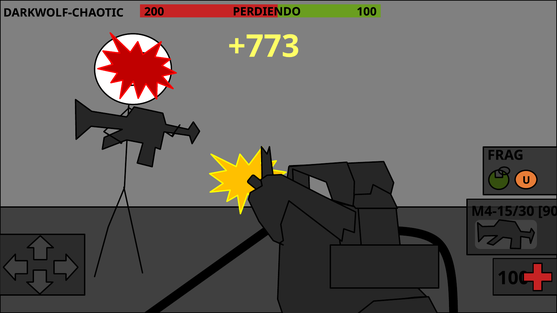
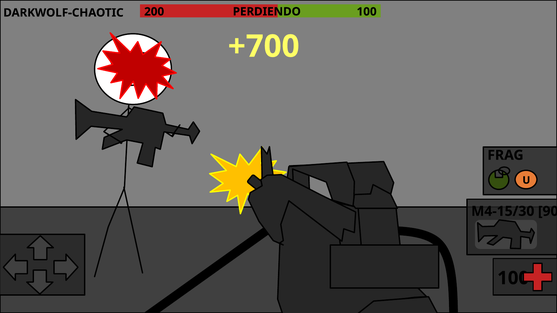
+773: +773 -> +700 (264, 47)
